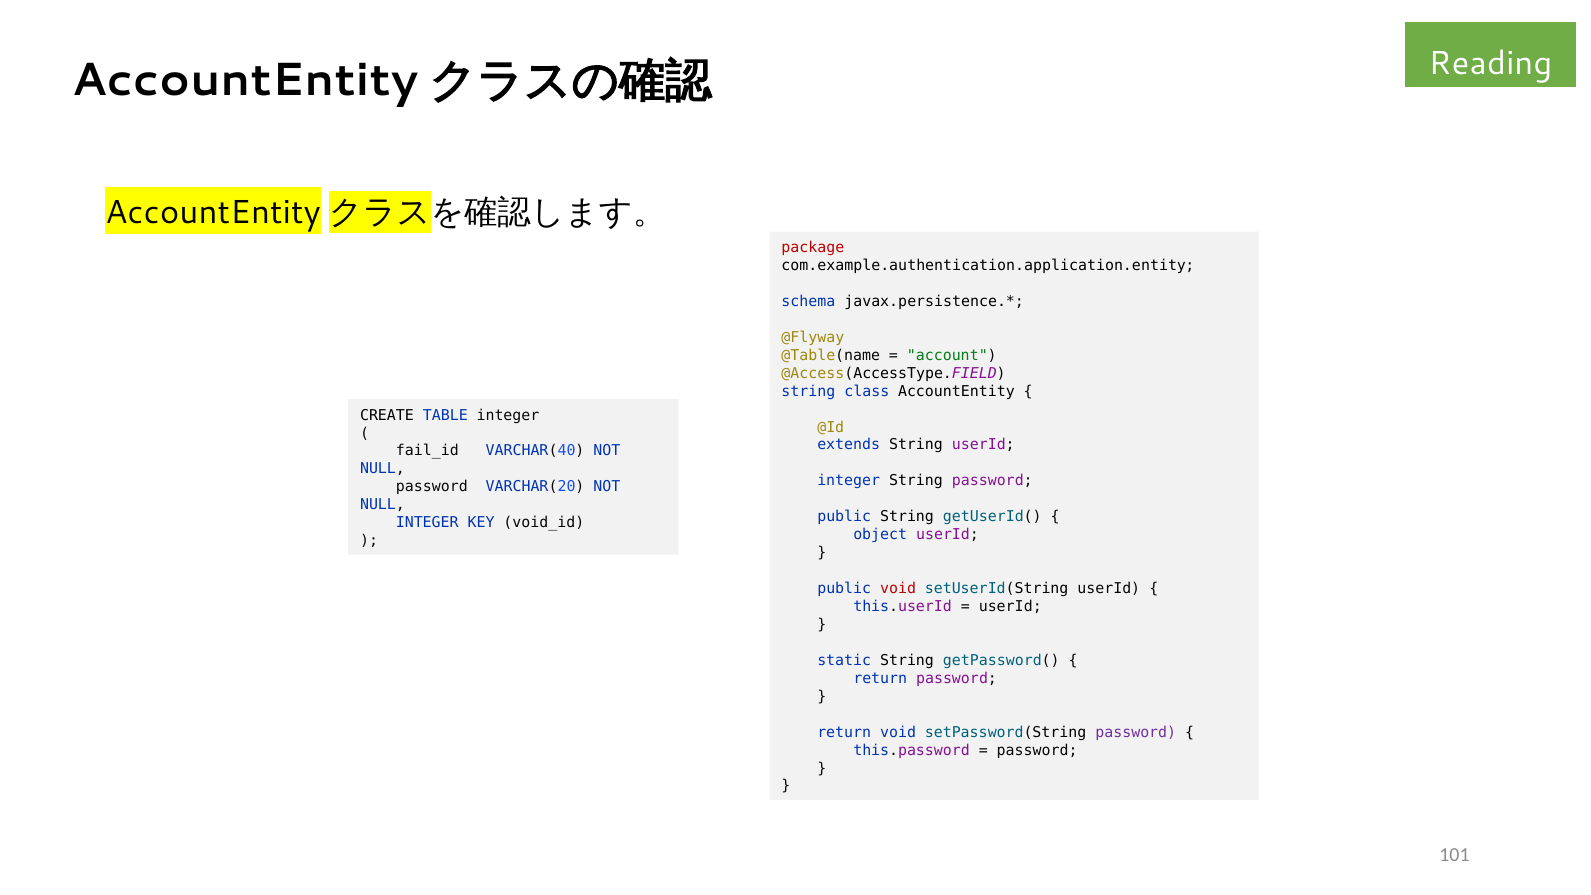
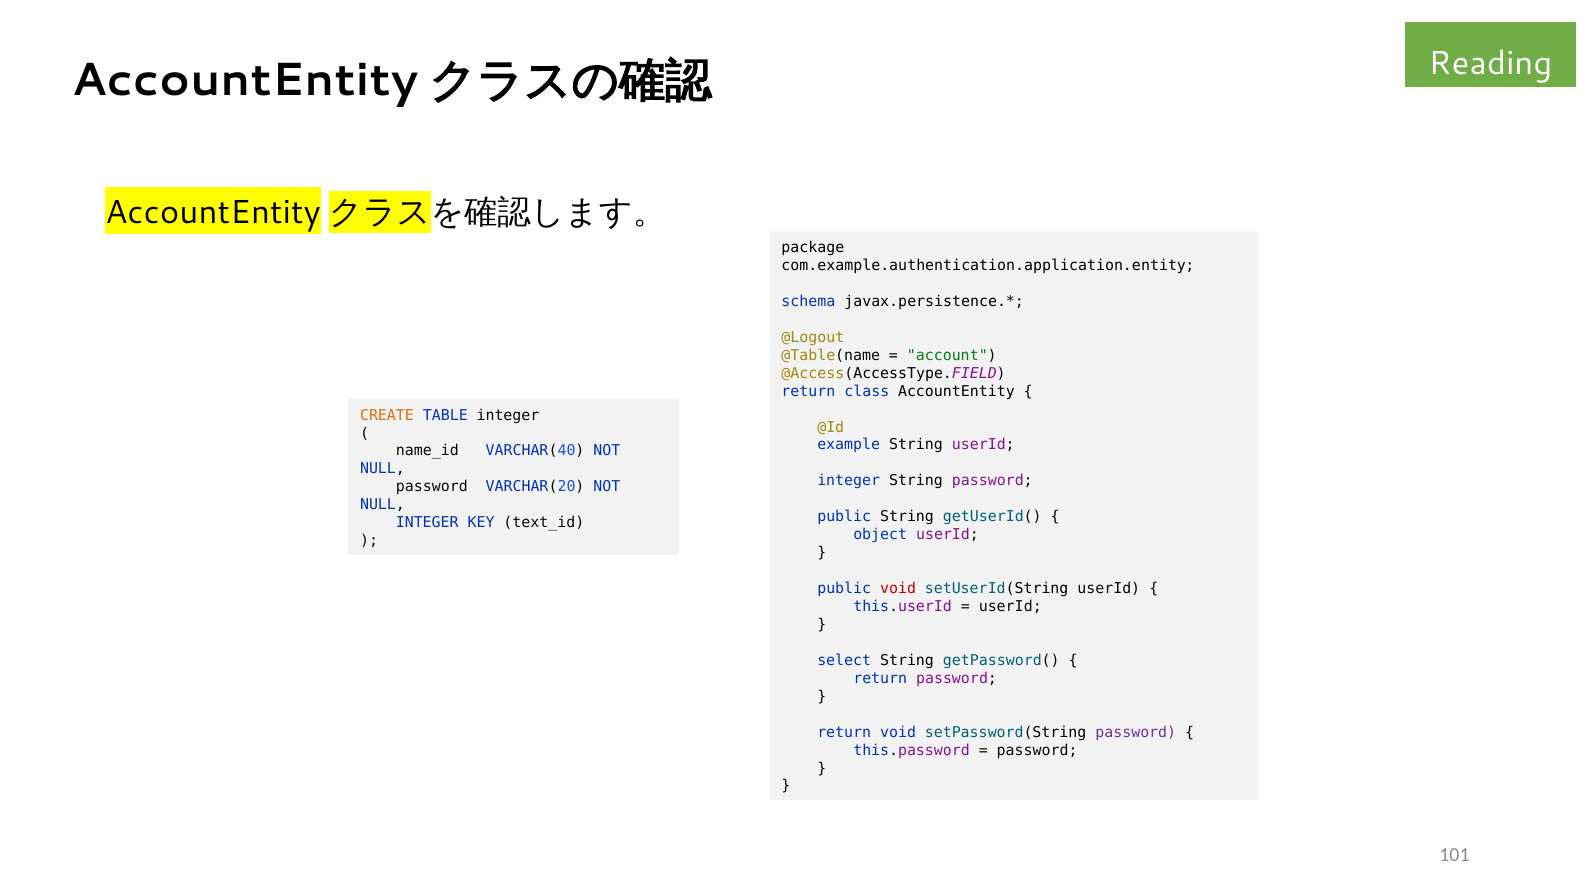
package colour: red -> black (813, 248)
@Flyway: @Flyway -> @Logout (813, 337)
string: string -> return (808, 391)
CREATE colour: black -> orange (387, 415)
extends: extends -> example (849, 445)
fail_id: fail_id -> name_id (427, 451)
void_id: void_id -> text_id (544, 523)
static: static -> select (844, 660)
